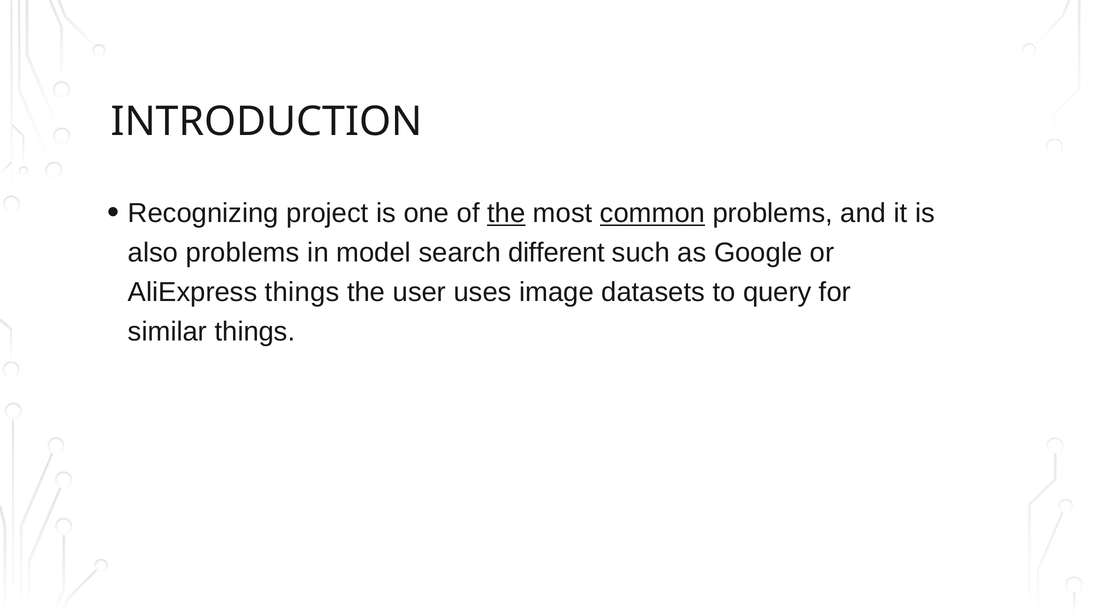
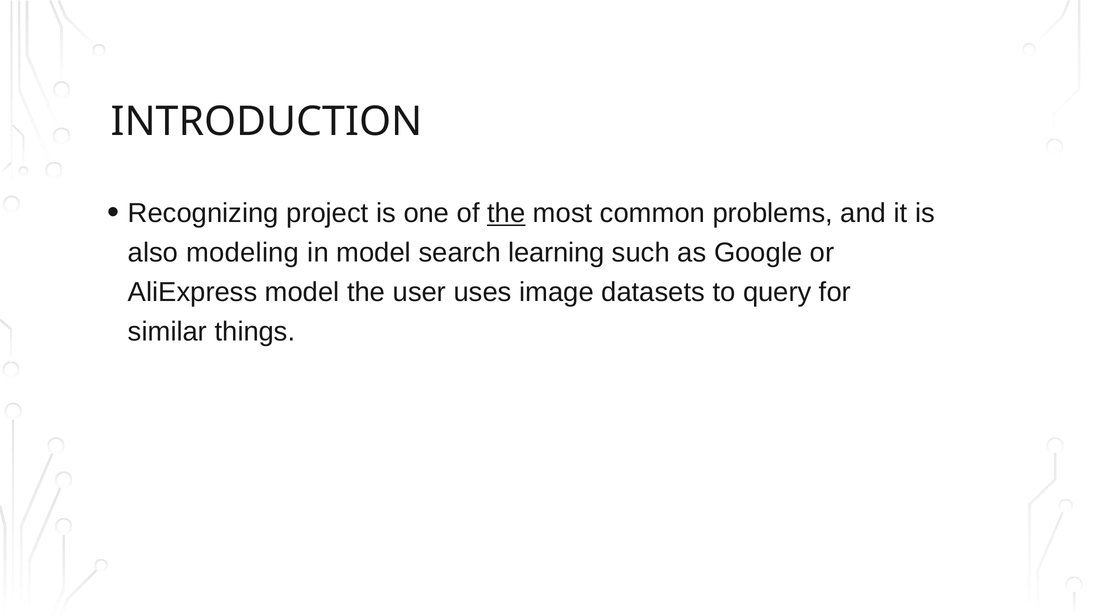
common underline: present -> none (652, 214)
also problems: problems -> modeling (243, 253)
different: different -> learning (556, 253)
AliExpress things: things -> model (302, 293)
